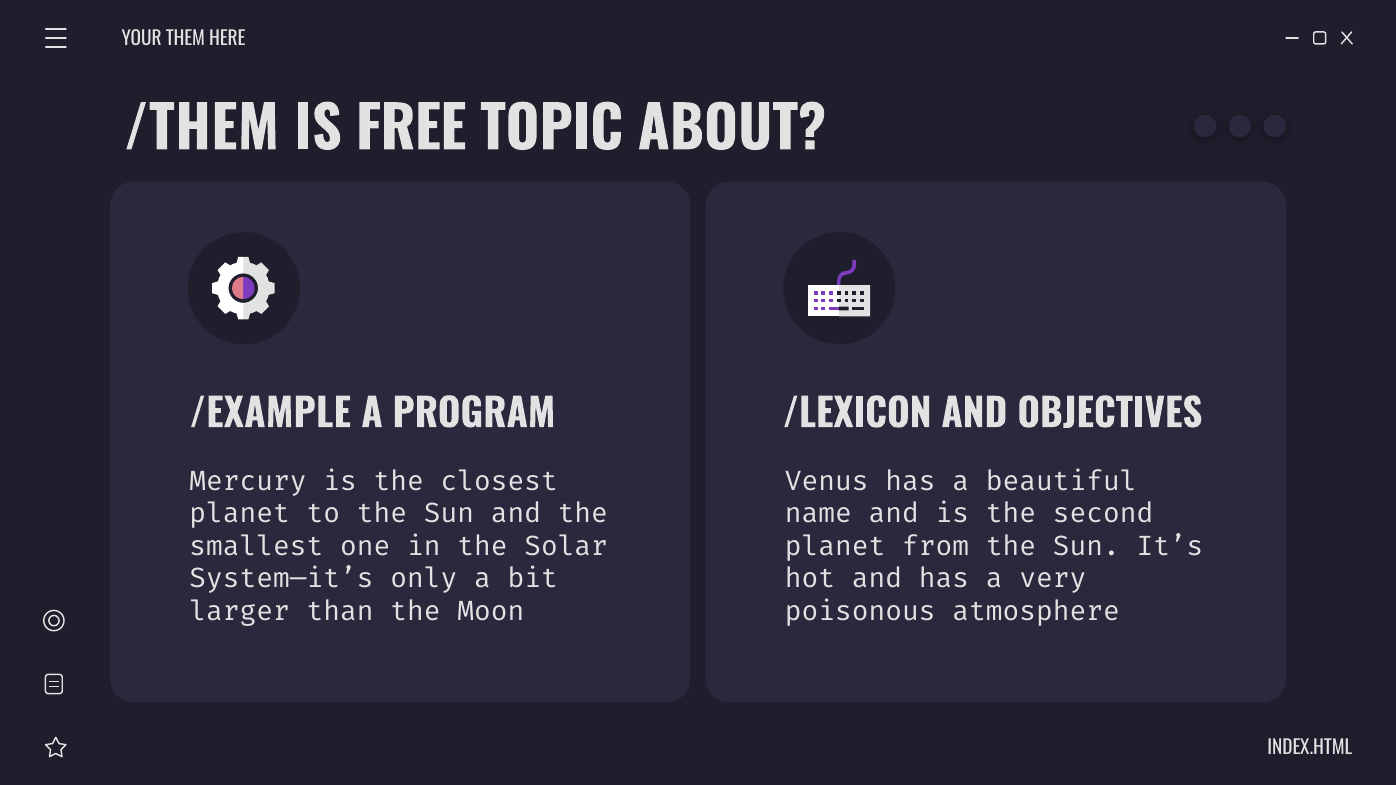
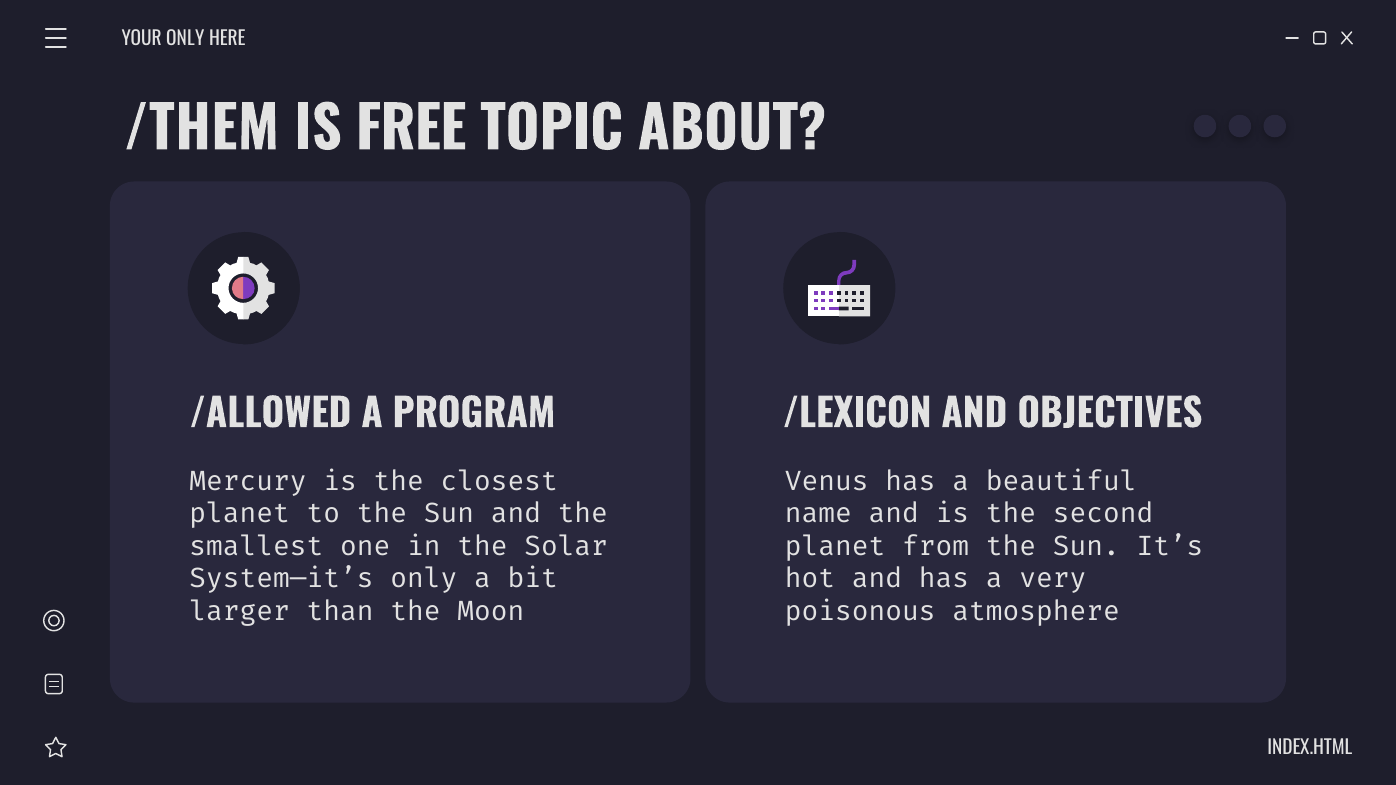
YOUR THEM: THEM -> ONLY (185, 39)
/EXAMPLE: /EXAMPLE -> /ALLOWED (270, 414)
